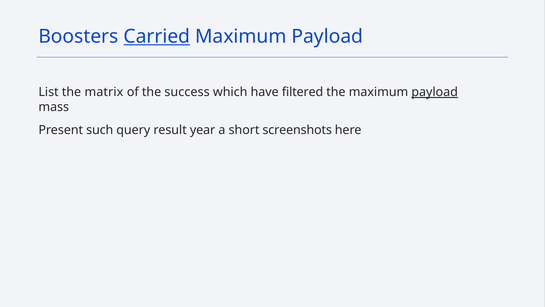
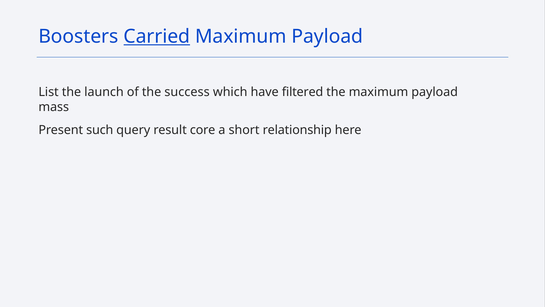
matrix: matrix -> launch (104, 92)
payload underline: present -> none (435, 92)
year: year -> core (203, 130)
screenshots: screenshots -> relationship (297, 130)
